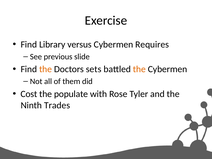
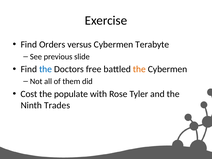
Library: Library -> Orders (52, 44)
Requires: Requires -> Terabyte (152, 44)
the colour: orange -> blue (46, 69)
sets: sets -> free (94, 69)
